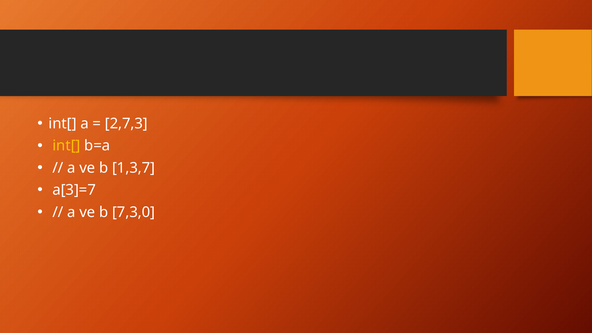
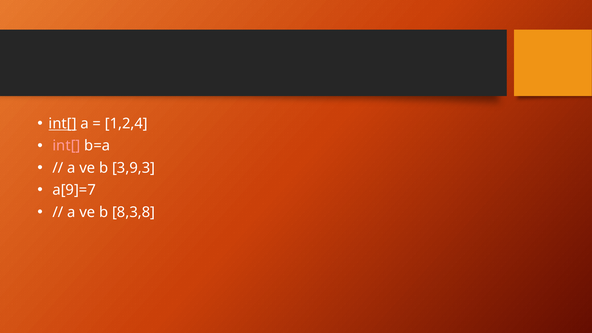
int[ underline: none -> present (63, 124)
2,7,3: 2,7,3 -> 1,2,4 (126, 124)
int[ colour: yellow -> pink (66, 146)
1,3,7: 1,3,7 -> 3,9,3 (134, 168)
a[3]=7: a[3]=7 -> a[9]=7 (74, 190)
7,3,0: 7,3,0 -> 8,3,8 (134, 212)
